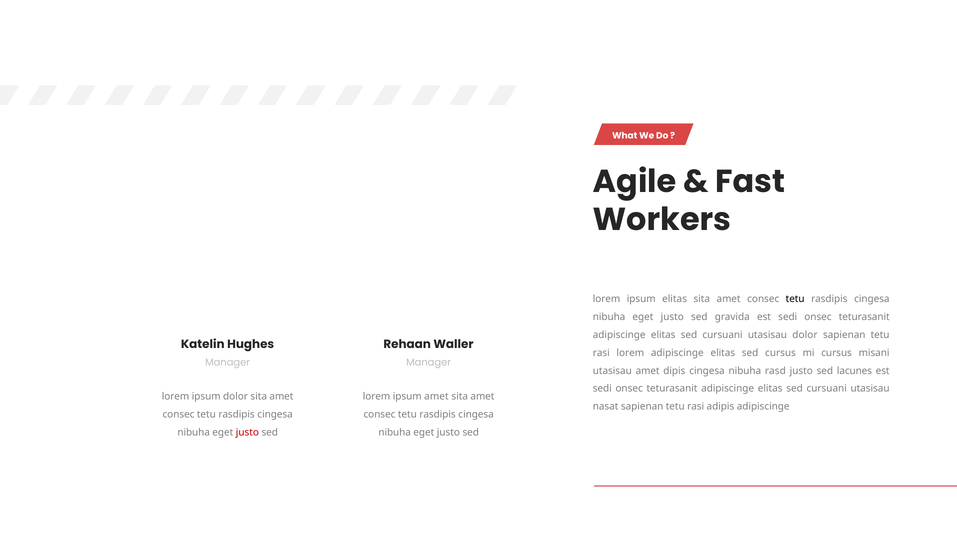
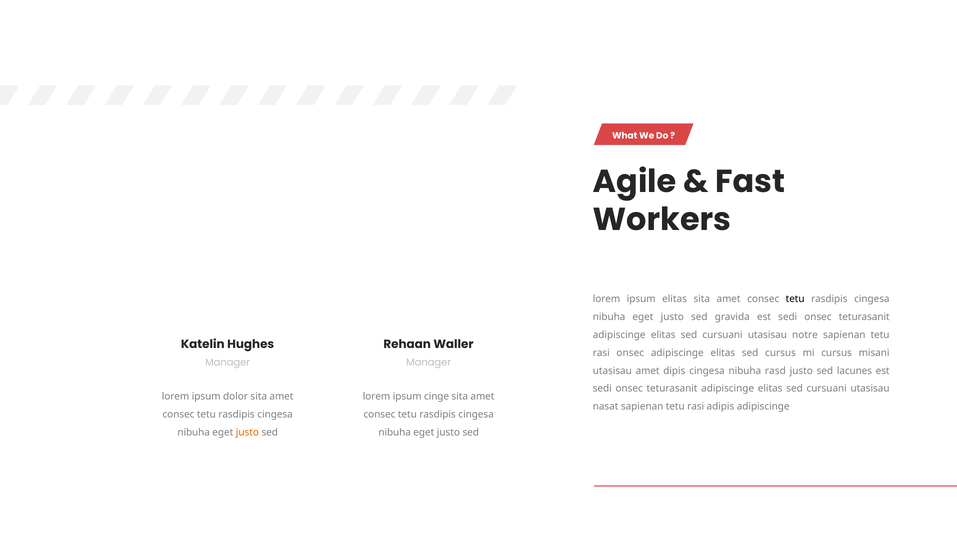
utasisau dolor: dolor -> notre (805, 335)
rasi lorem: lorem -> onsec (630, 353)
ipsum amet: amet -> cinge (437, 397)
justo colour: red -> orange (247, 433)
